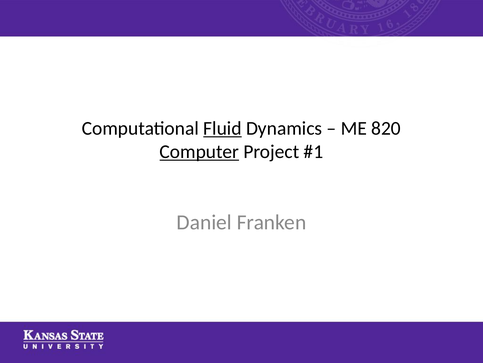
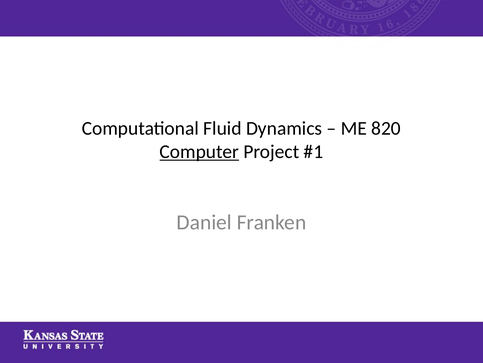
Fluid underline: present -> none (222, 128)
